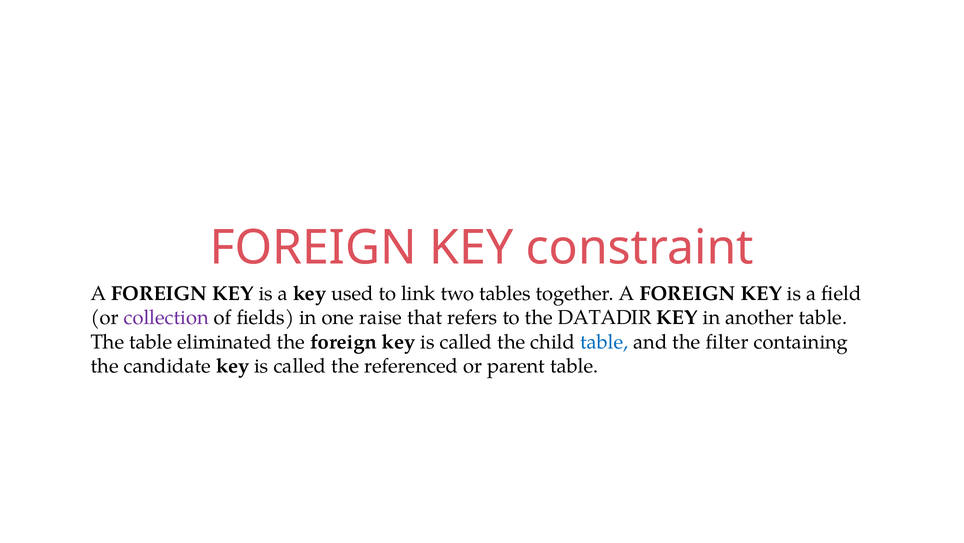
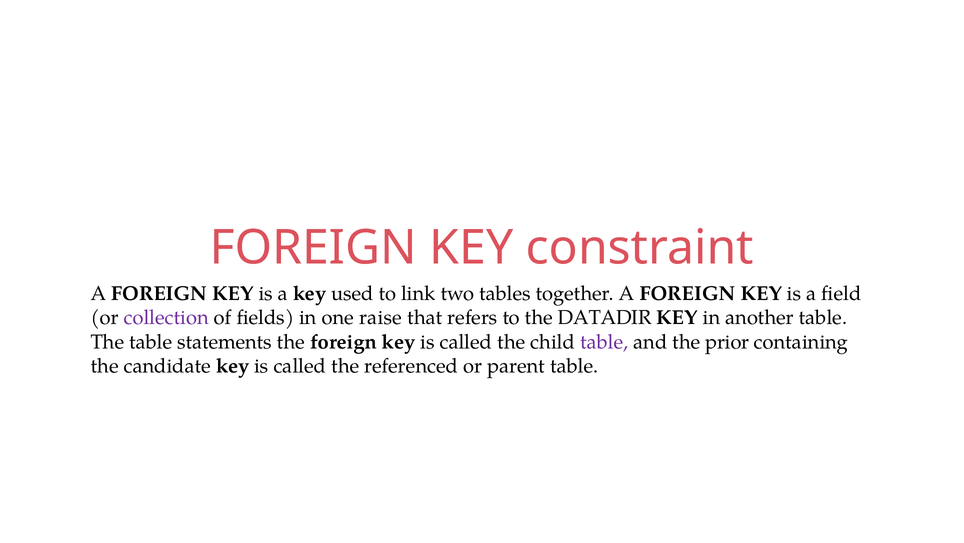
eliminated: eliminated -> statements (225, 342)
table colour: blue -> purple (604, 342)
filter: filter -> prior (727, 342)
